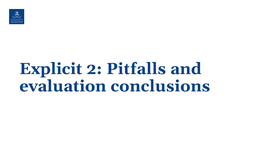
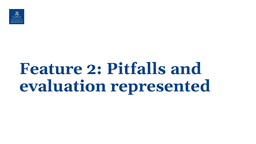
Explicit: Explicit -> Feature (51, 69)
conclusions: conclusions -> represented (160, 86)
